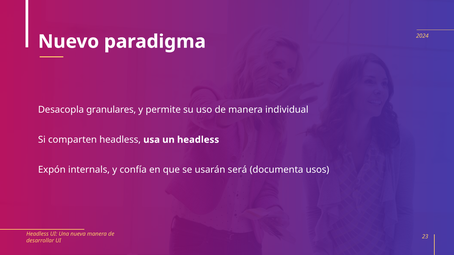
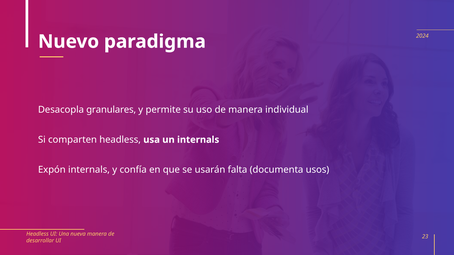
un headless: headless -> internals (198, 140)
será: será -> falta (238, 170)
